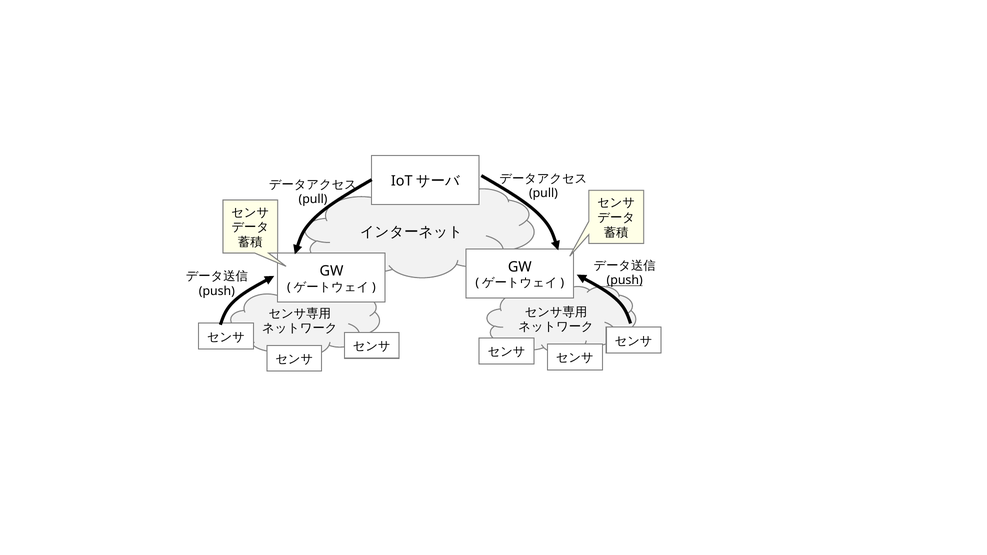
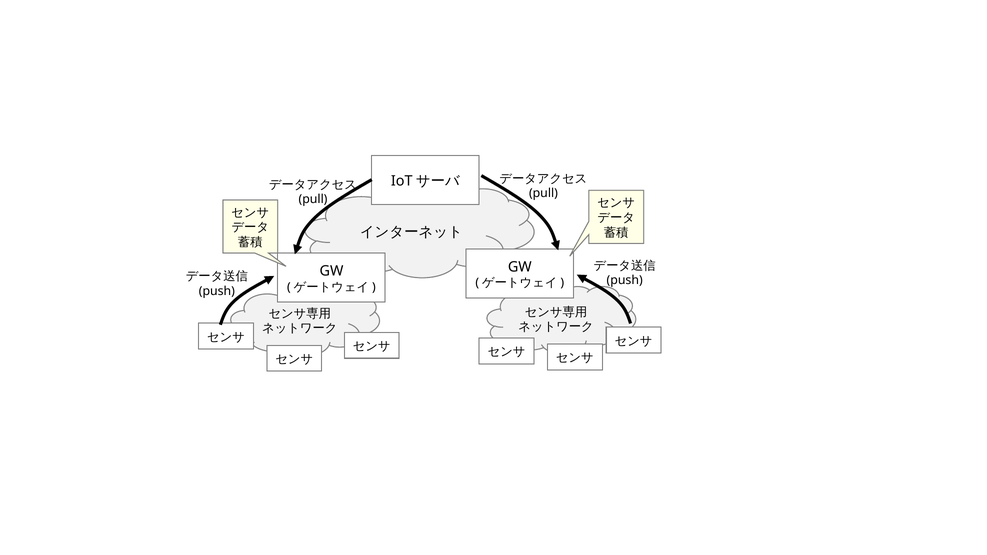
push underline: present -> none (625, 281)
